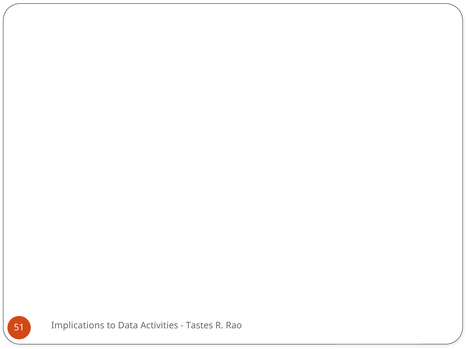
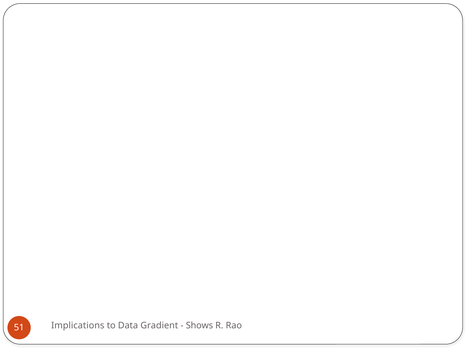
Activities: Activities -> Gradient (159, 326)
Tastes: Tastes -> Shows (199, 326)
